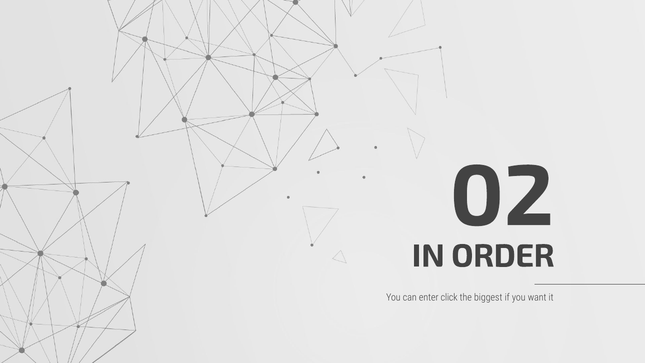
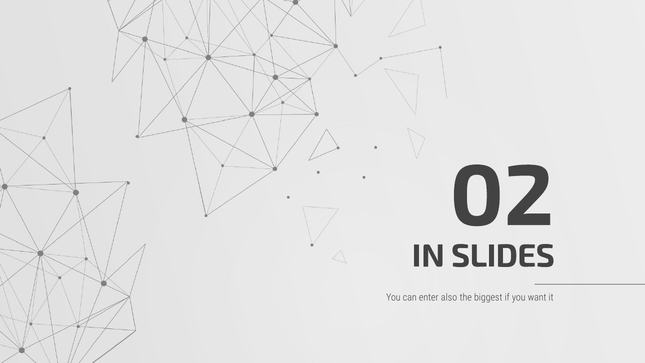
ORDER: ORDER -> SLIDES (503, 256)
click: click -> also (449, 297)
